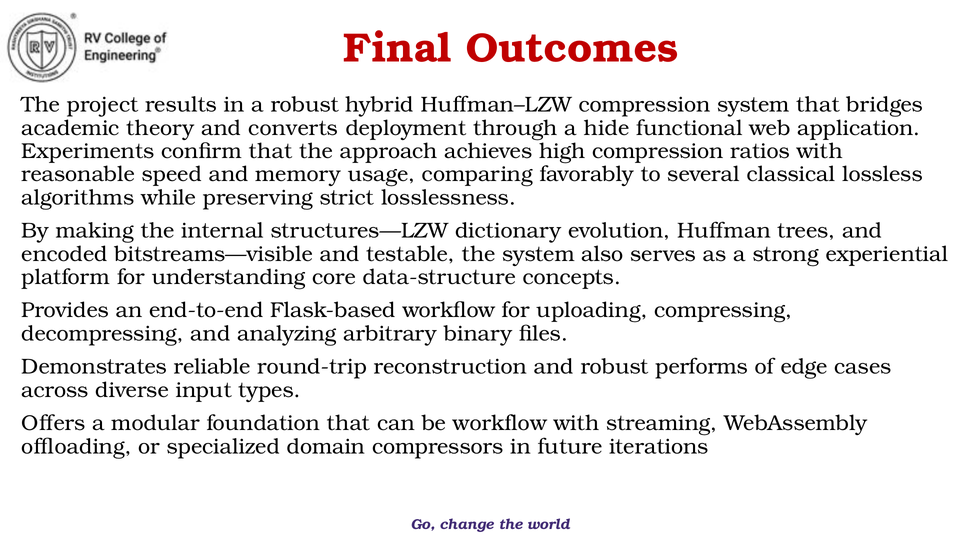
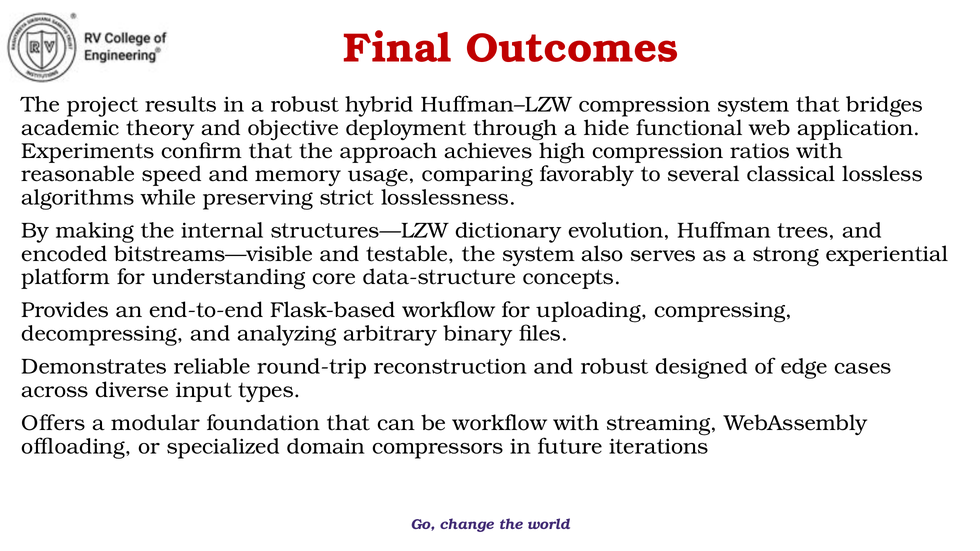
converts: converts -> objective (293, 128)
performs: performs -> designed (702, 367)
